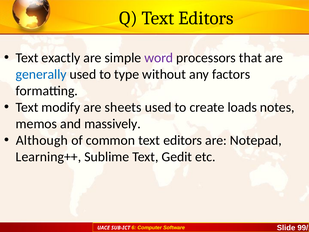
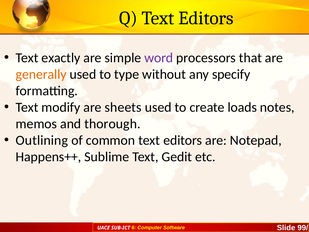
generally colour: blue -> orange (41, 74)
factors: factors -> specify (231, 74)
massively: massively -> thorough (112, 124)
Although: Although -> Outlining (42, 140)
Learning++: Learning++ -> Happens++ (49, 157)
